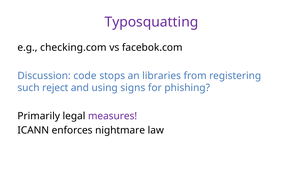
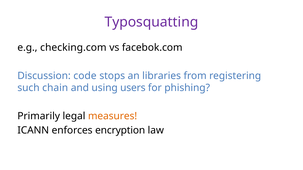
reject: reject -> chain (55, 88)
signs: signs -> users (133, 88)
measures colour: purple -> orange (113, 116)
nightmare: nightmare -> encryption (120, 131)
